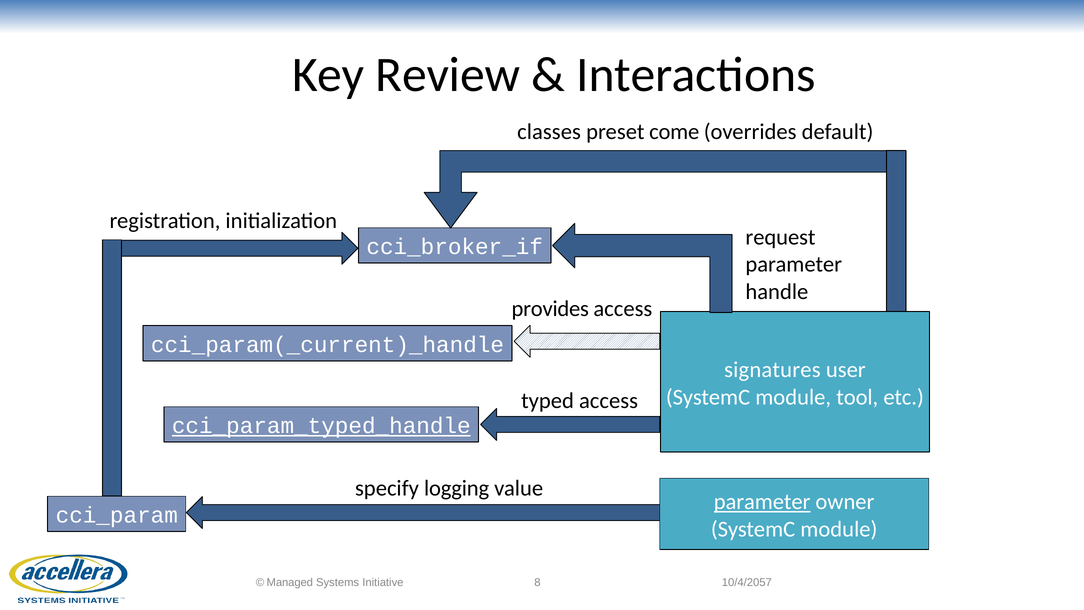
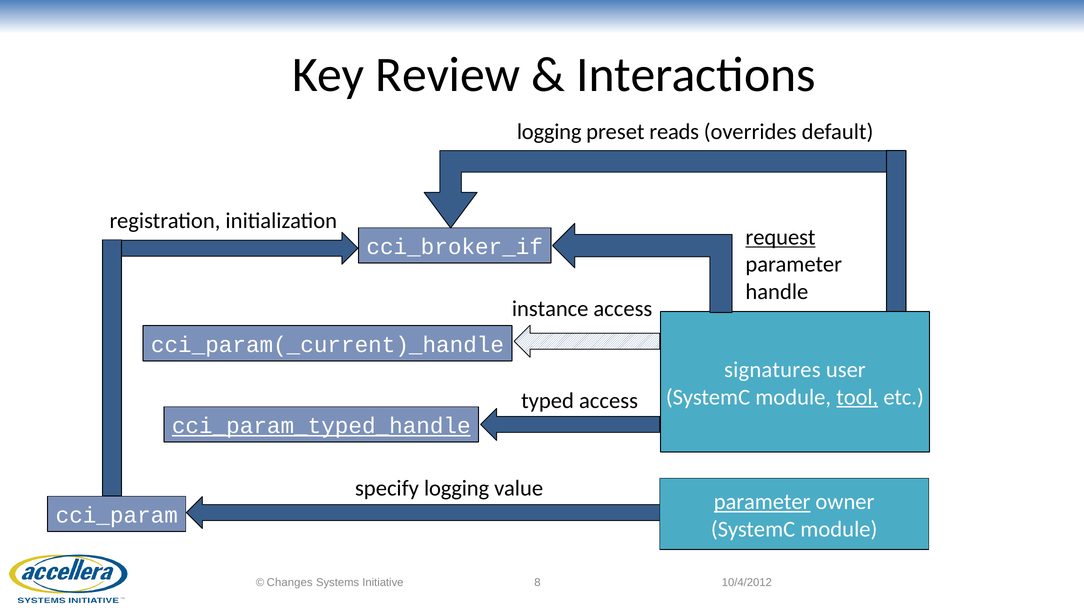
classes: classes -> logging (549, 132)
come: come -> reads (674, 132)
request underline: none -> present (780, 237)
provides: provides -> instance (550, 308)
tool underline: none -> present (857, 397)
Managed: Managed -> Changes (290, 582)
10/4/2057: 10/4/2057 -> 10/4/2012 (747, 582)
